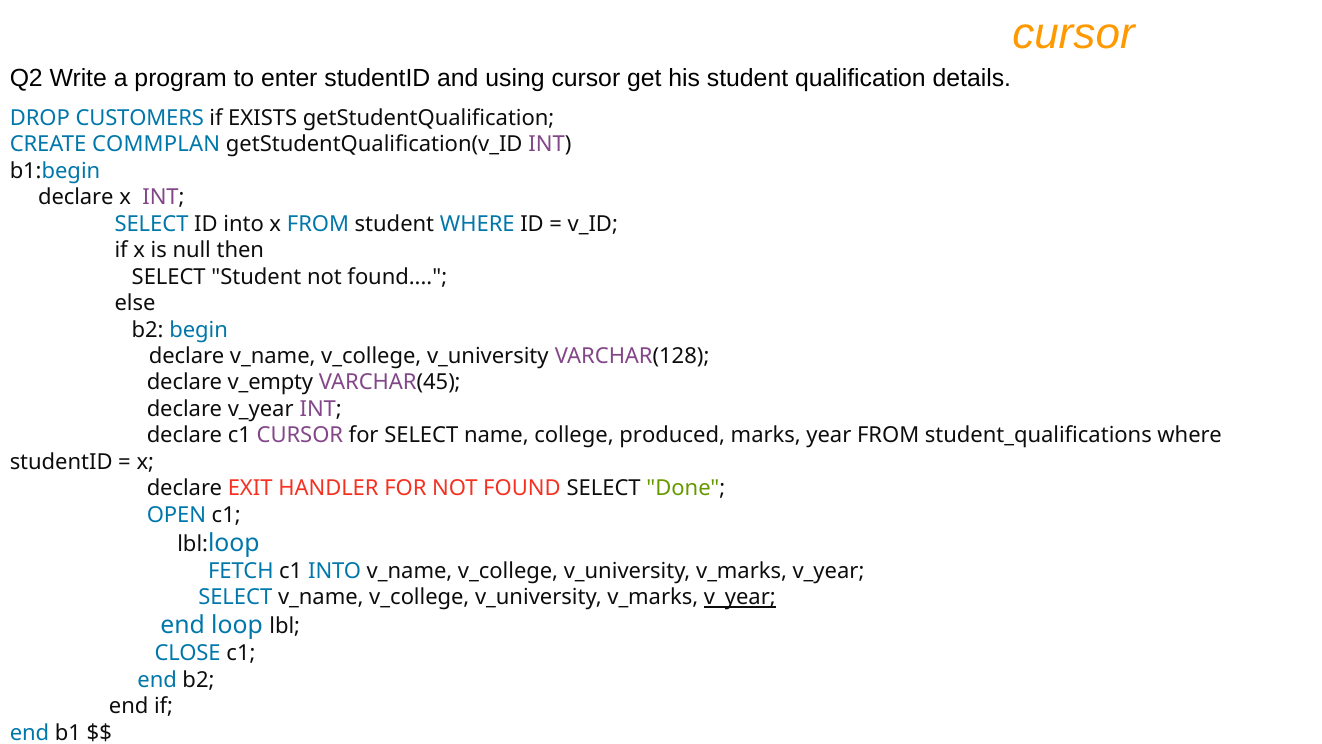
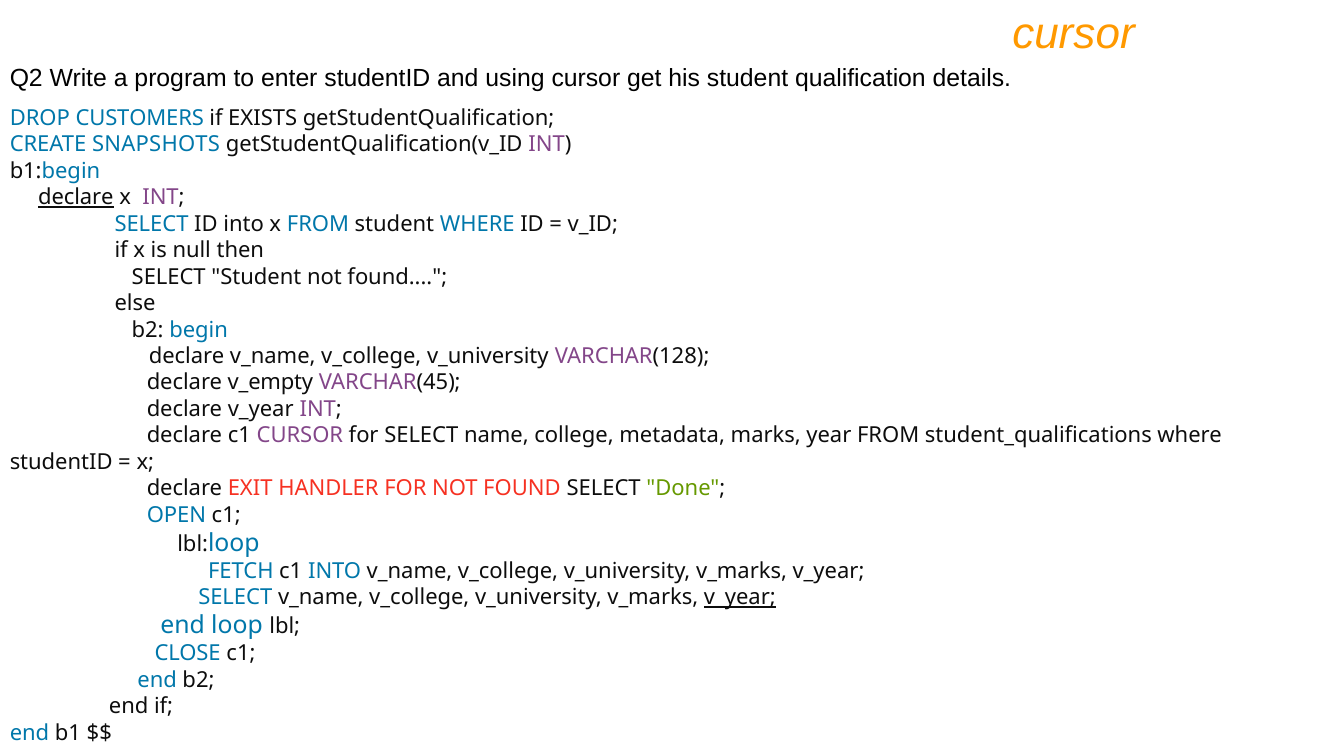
COMMPLAN: COMMPLAN -> SNAPSHOTS (156, 145)
declare underline: none -> present (76, 197)
produced: produced -> metadata (672, 435)
